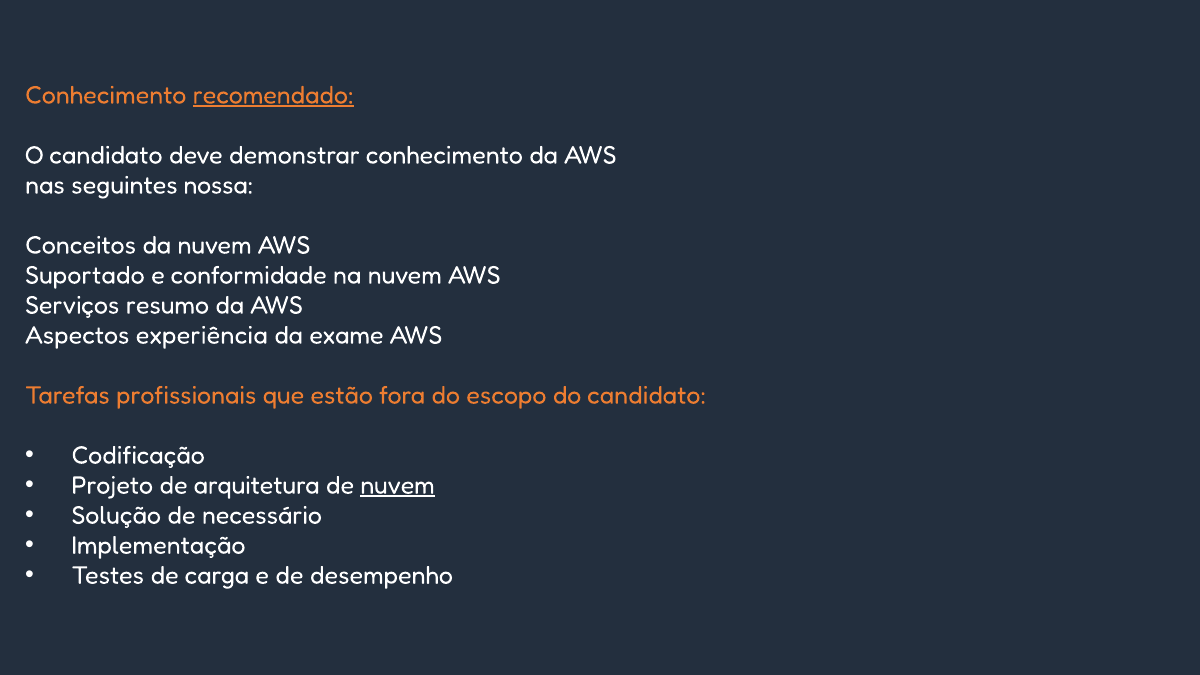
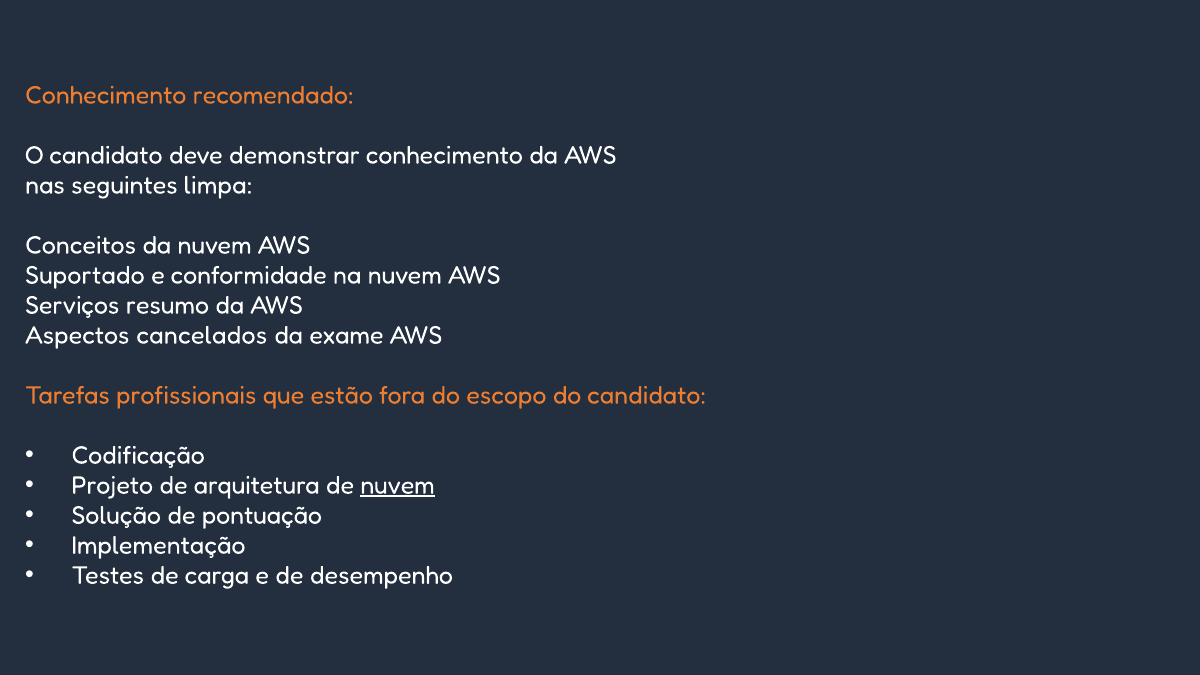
recomendado underline: present -> none (273, 95)
nossa: nossa -> limpa (218, 185)
experiência: experiência -> cancelados (202, 335)
necessário: necessário -> pontuação (262, 515)
